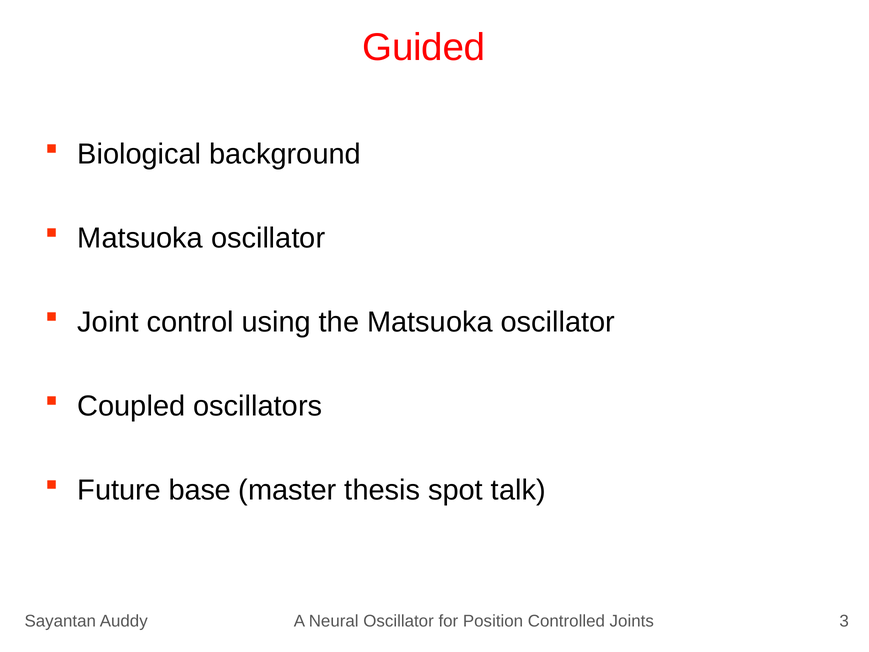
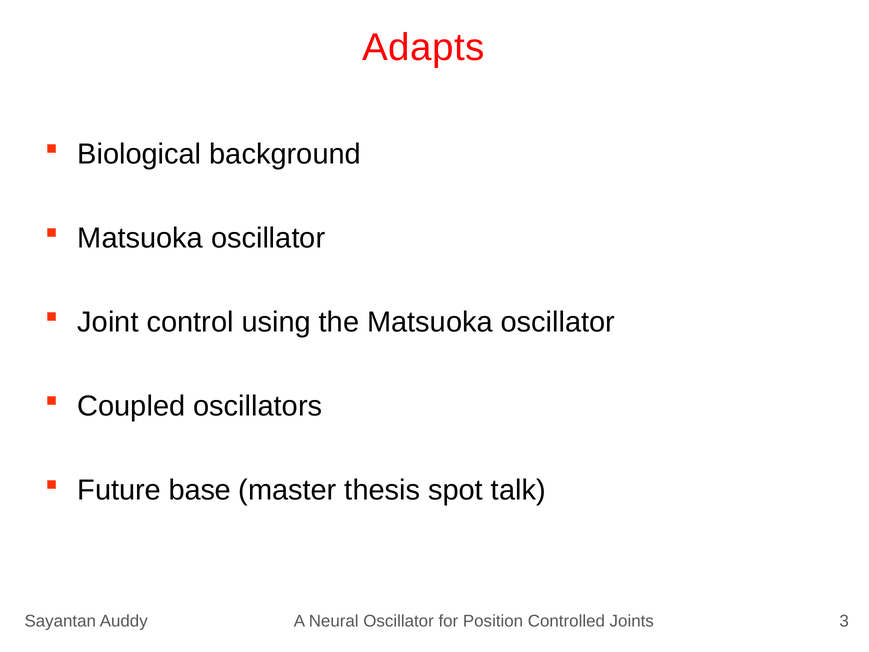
Guided: Guided -> Adapts (423, 47)
